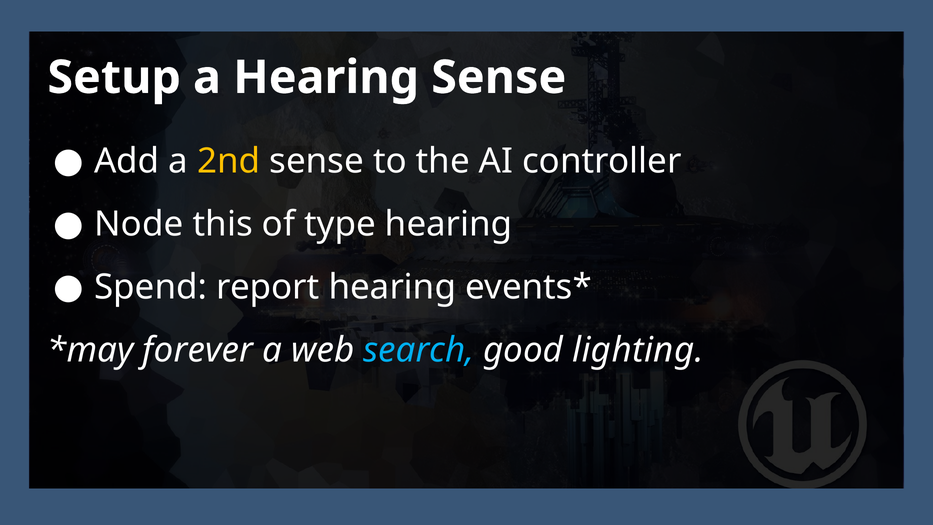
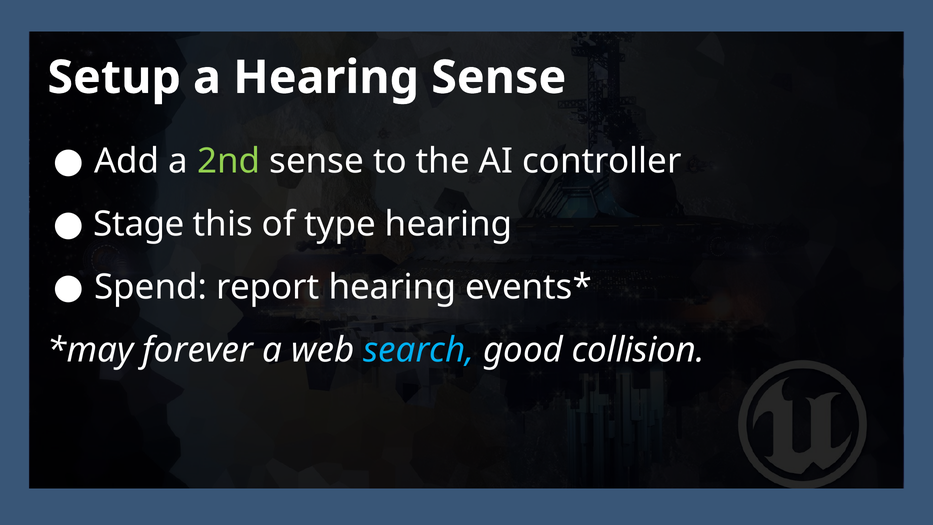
2nd colour: yellow -> light green (229, 161)
Node: Node -> Stage (139, 224)
lighting: lighting -> collision (638, 350)
